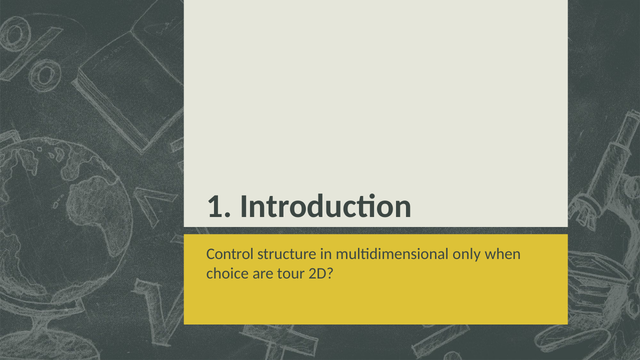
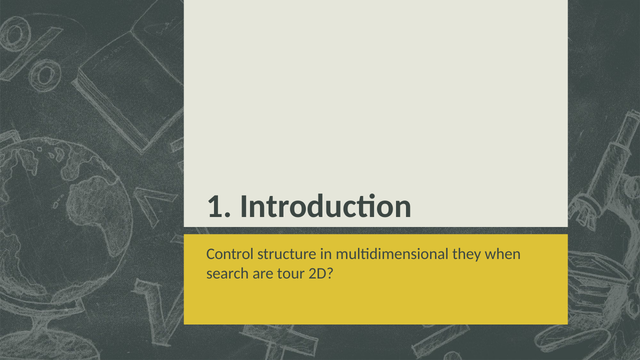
only: only -> they (467, 254)
choice: choice -> search (228, 273)
